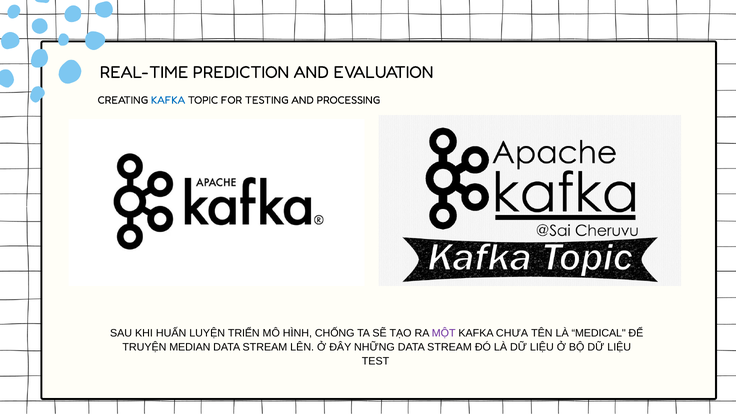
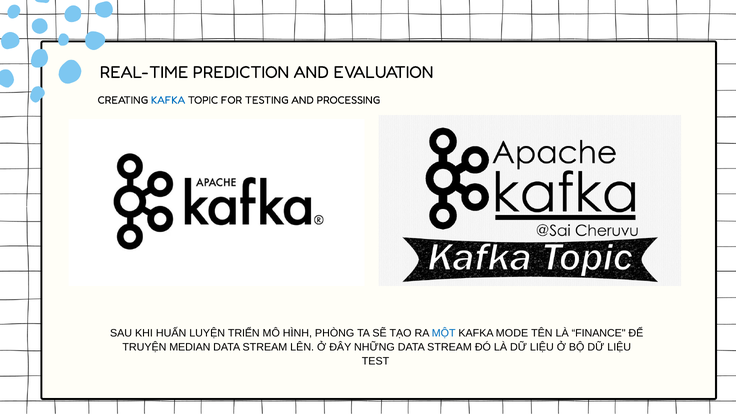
CHỐNG: CHỐNG -> PHÒNG (335, 333)
MỘT colour: purple -> blue (444, 333)
CHƯA: CHƯA -> MODE (512, 333)
MEDICAL: MEDICAL -> FINANCE (599, 333)
